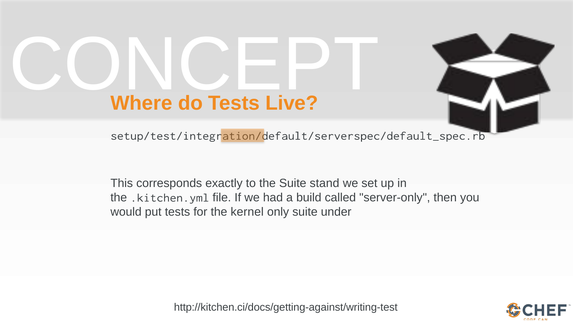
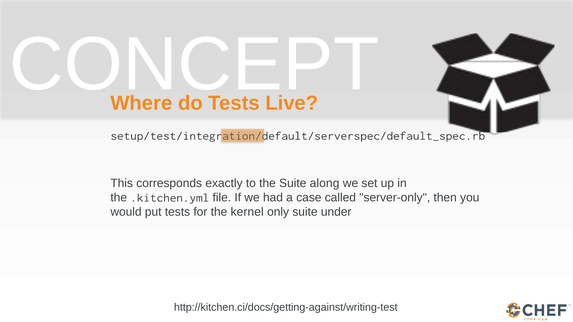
stand: stand -> along (325, 183)
build: build -> case (309, 198)
